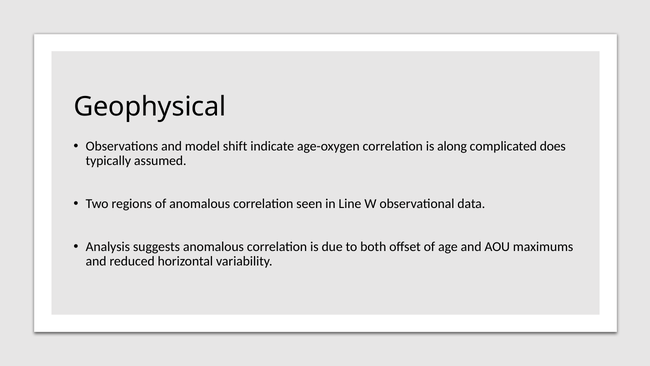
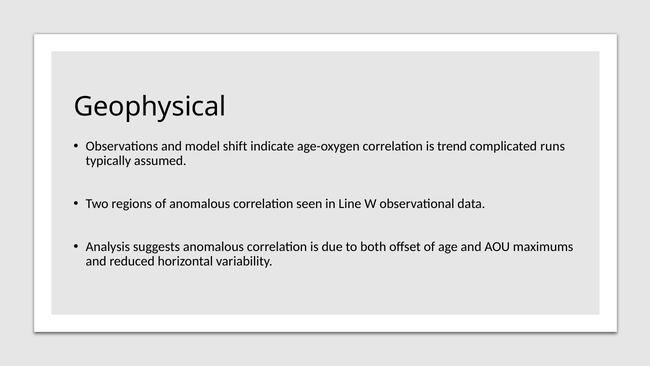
along: along -> trend (452, 146)
does: does -> runs (553, 146)
